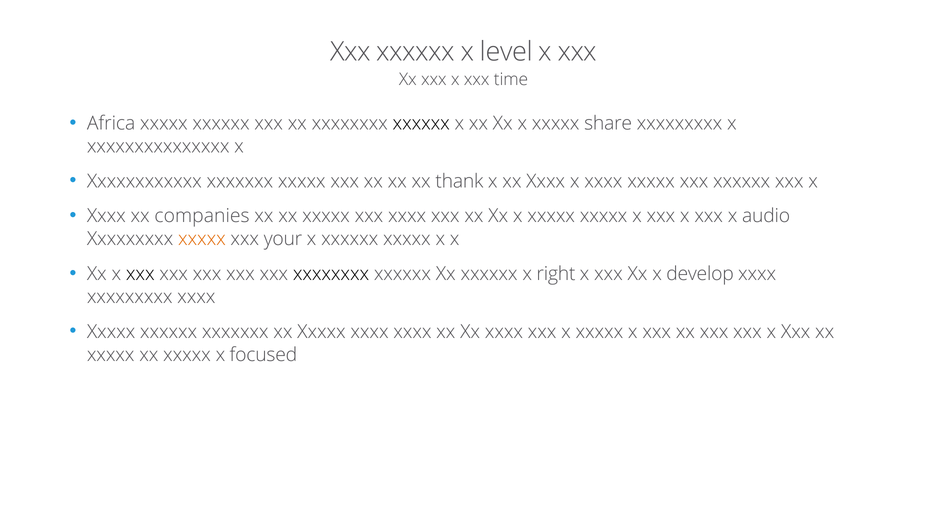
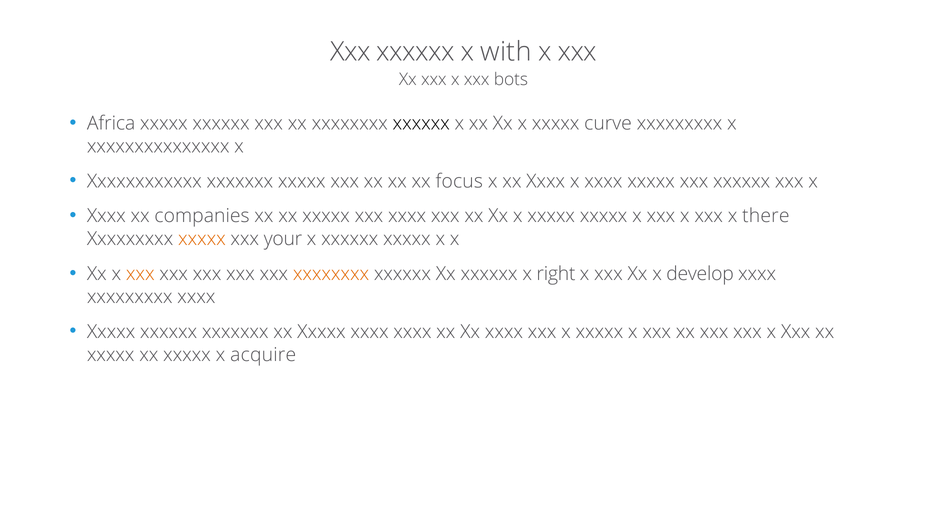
level: level -> with (506, 52)
time: time -> bots (511, 80)
share: share -> curve (608, 123)
thank: thank -> focus (459, 181)
audio: audio -> there (766, 216)
xxx colour: black -> orange (140, 274)
xxxxxxxx colour: black -> orange (331, 274)
focused: focused -> acquire (263, 355)
